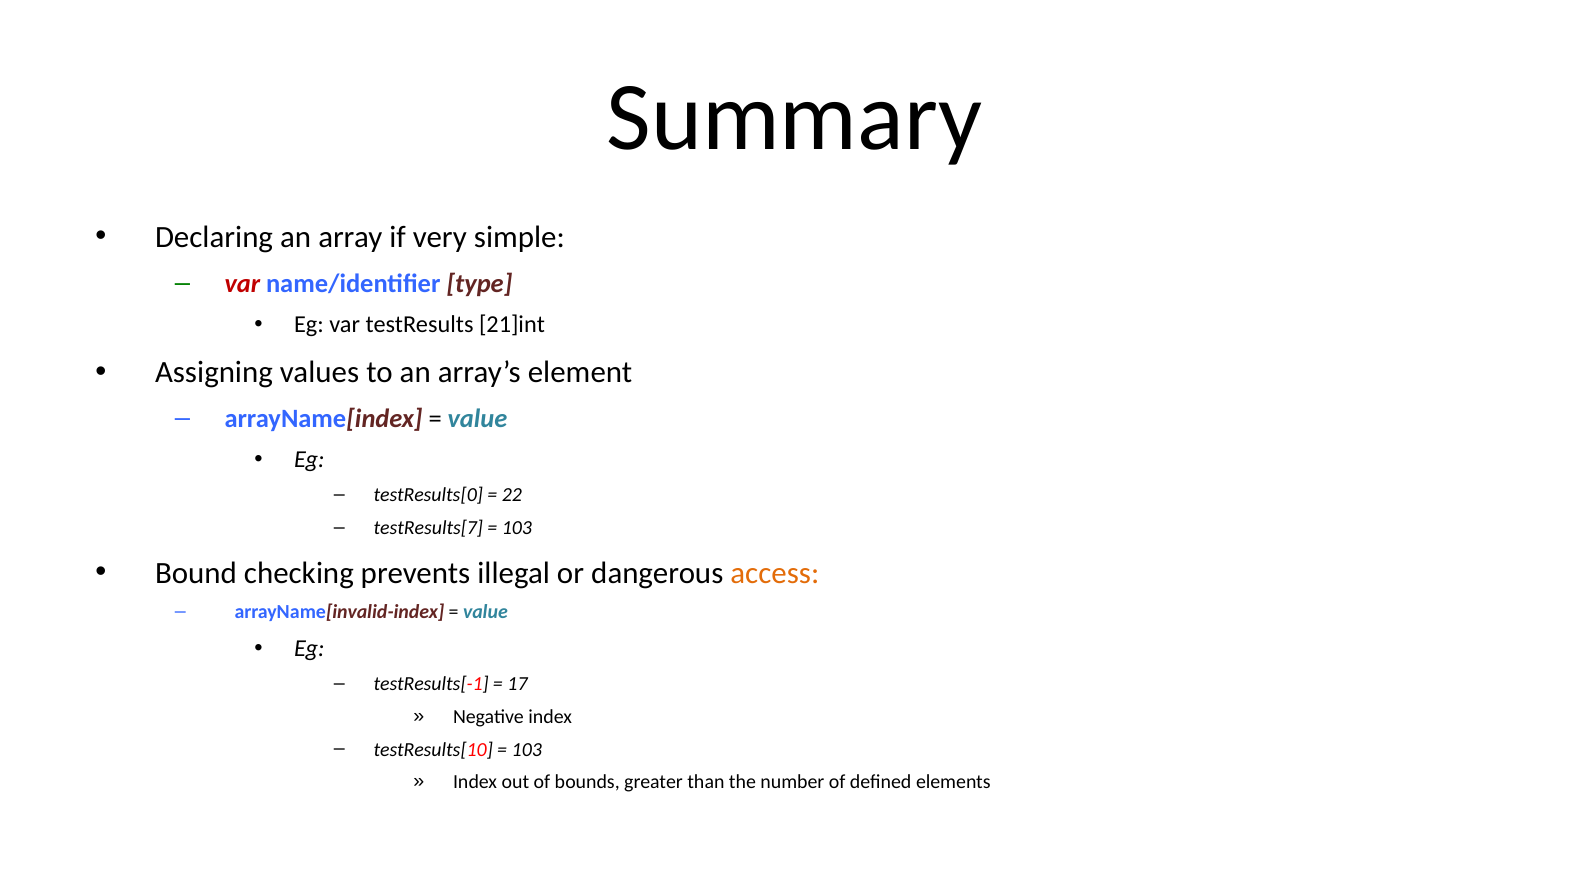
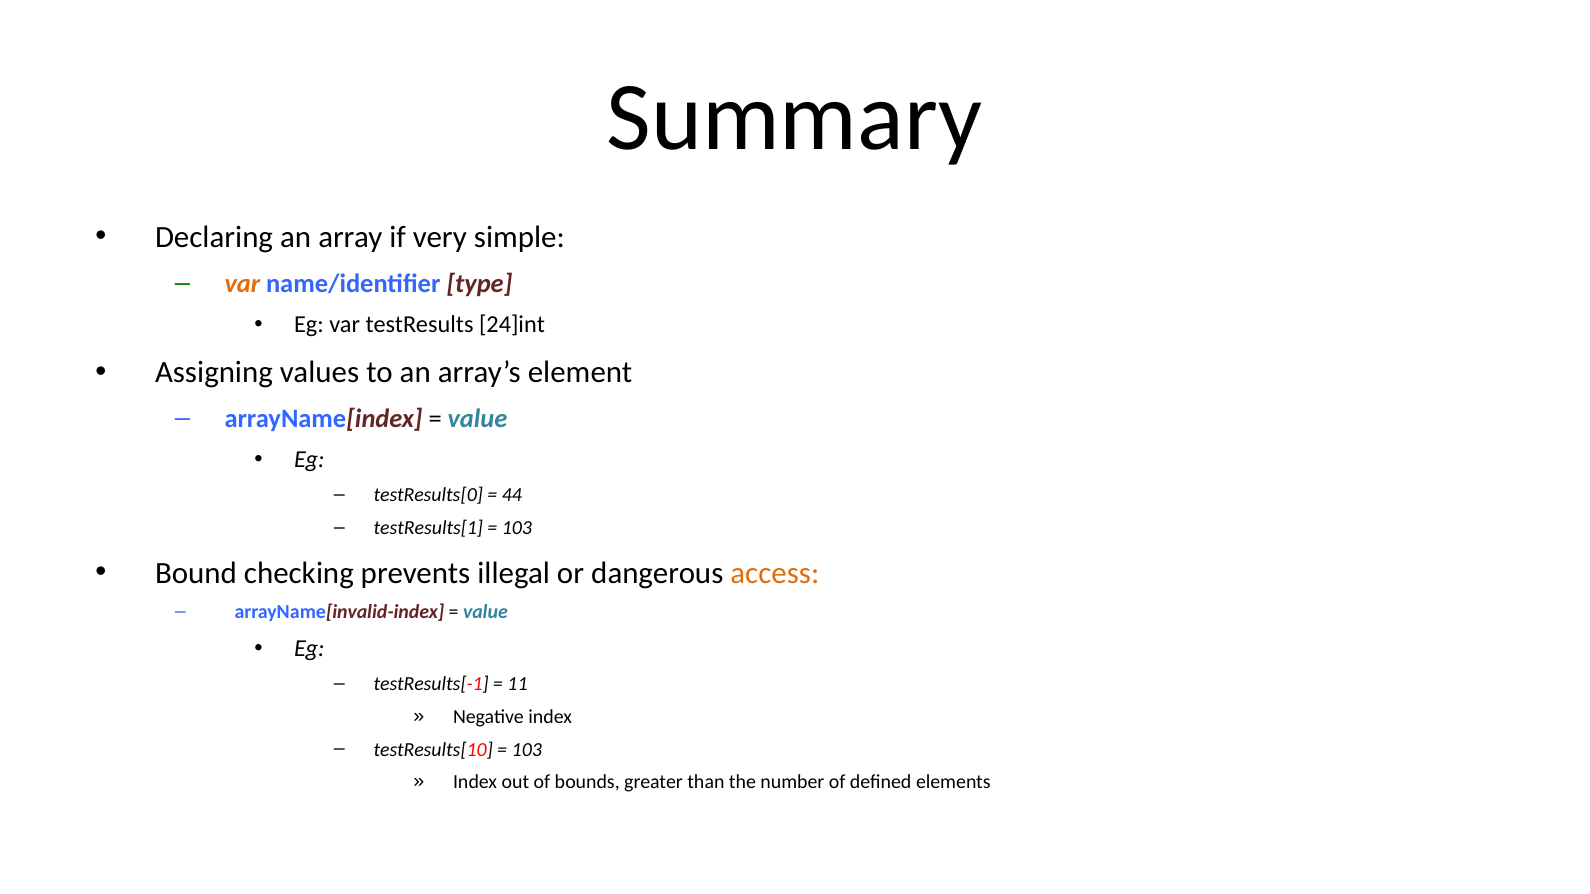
var colour: red -> orange (242, 284)
21]int: 21]int -> 24]int (512, 325)
22: 22 -> 44 (512, 495)
testResults[7: testResults[7 -> testResults[1 (428, 528)
17: 17 -> 11 (518, 684)
